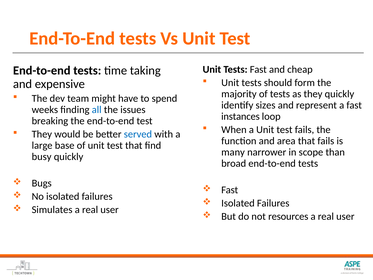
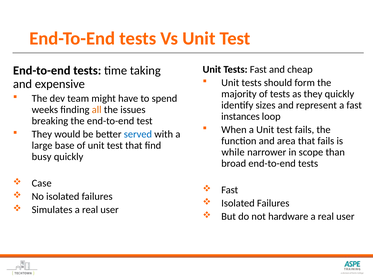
all colour: blue -> orange (97, 110)
many: many -> while (233, 152)
Bugs: Bugs -> Case (42, 183)
resources: resources -> hardware (288, 216)
